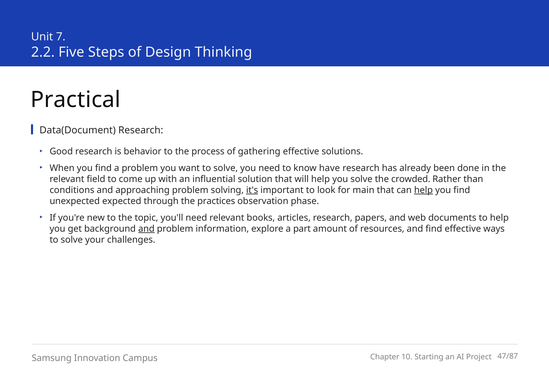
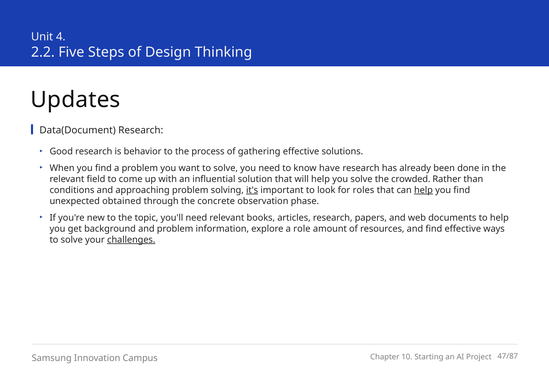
7: 7 -> 4 (61, 37)
Practical: Practical -> Updates (76, 100)
main: main -> roles (363, 190)
expected: expected -> obtained (122, 201)
practices: practices -> concrete (216, 201)
and underline: present -> none (146, 229)
part: part -> role (302, 229)
challenges underline: none -> present (131, 240)
